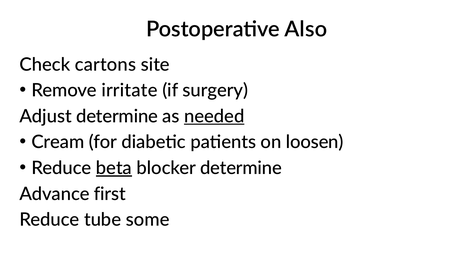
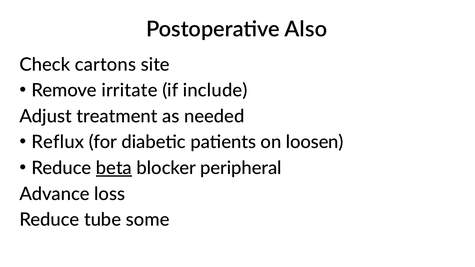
surgery: surgery -> include (215, 91)
Adjust determine: determine -> treatment (117, 116)
needed underline: present -> none (214, 116)
Cream: Cream -> Reflux (58, 142)
blocker determine: determine -> peripheral (241, 168)
first: first -> loss (110, 194)
